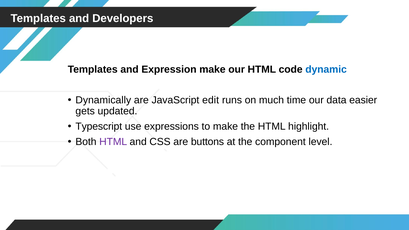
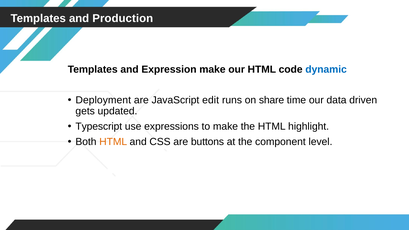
Developers: Developers -> Production (123, 18)
Dynamically: Dynamically -> Deployment (103, 100)
much: much -> share (272, 100)
easier: easier -> driven (363, 100)
HTML colour: purple -> orange (113, 142)
